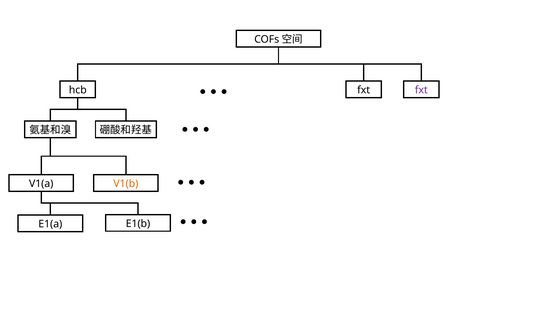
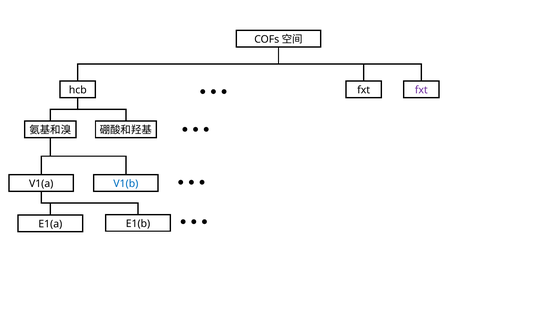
V1(b colour: orange -> blue (126, 183)
